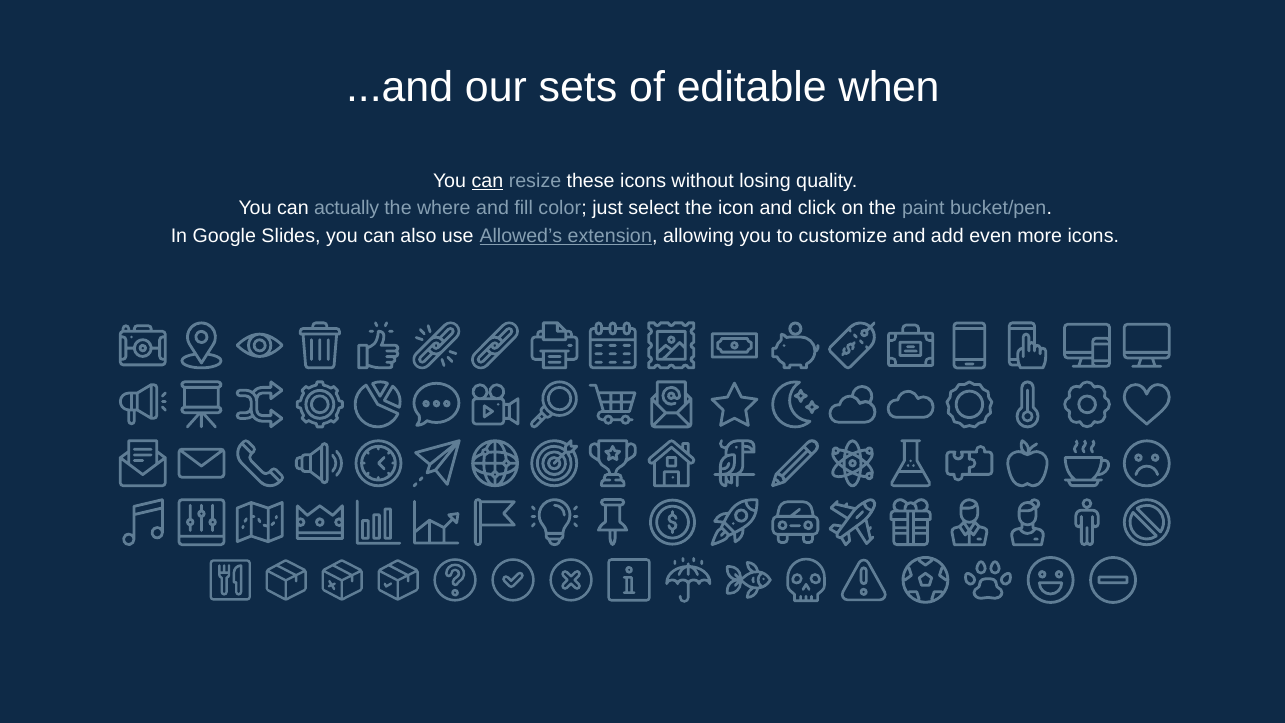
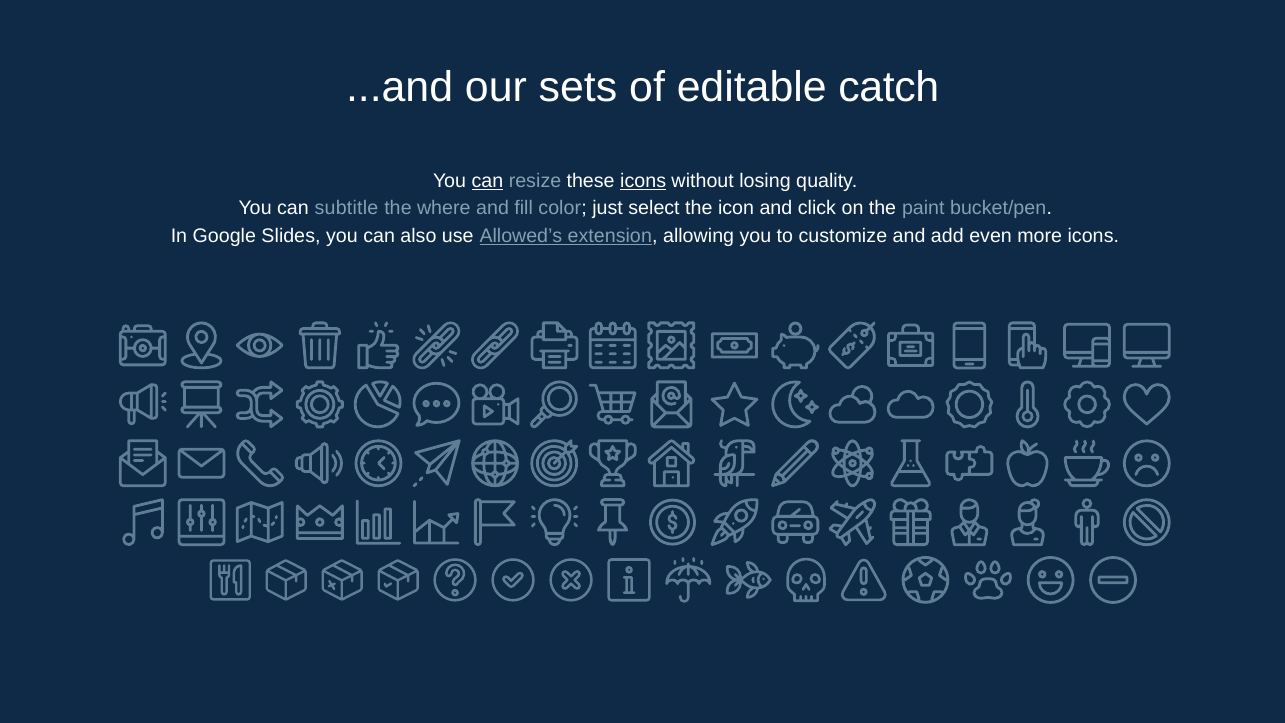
when: when -> catch (889, 87)
icons underline: none -> present (643, 181)
actually: actually -> subtitle (346, 208)
